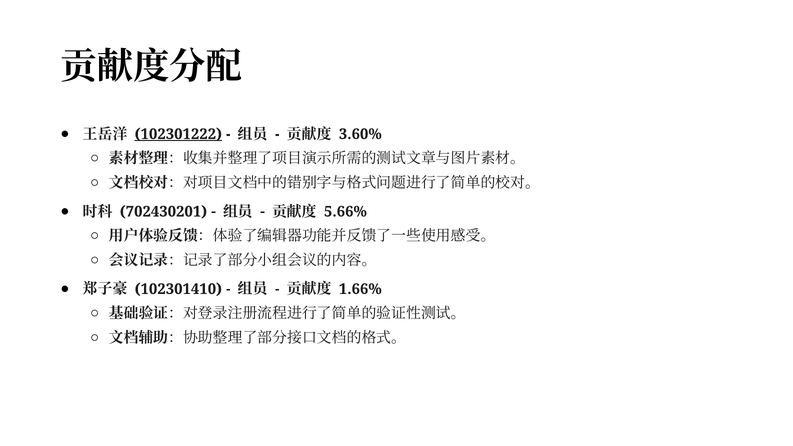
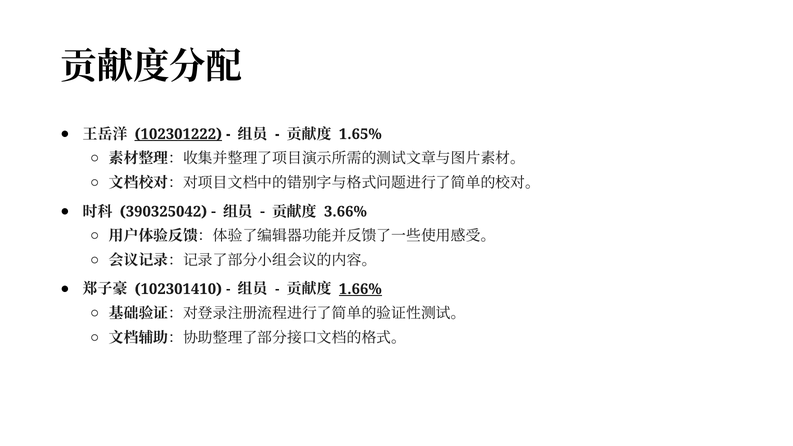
3.60%: 3.60% -> 1.65% (360, 134)
702430201: 702430201 -> 390325042 (163, 212)
5.66%: 5.66% -> 3.66% (345, 212)
1.66% underline: none -> present (360, 289)
